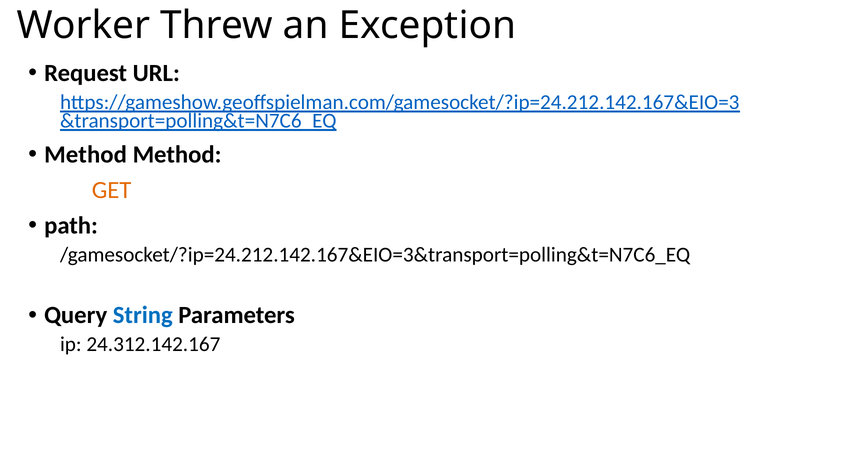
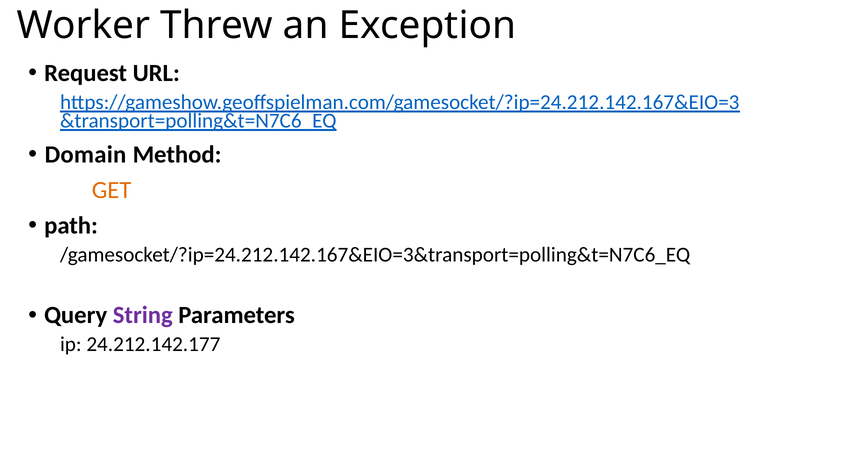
Method: Method -> Domain (85, 155)
String colour: blue -> purple (143, 316)
24.312.142.167: 24.312.142.167 -> 24.212.142.177 (153, 345)
